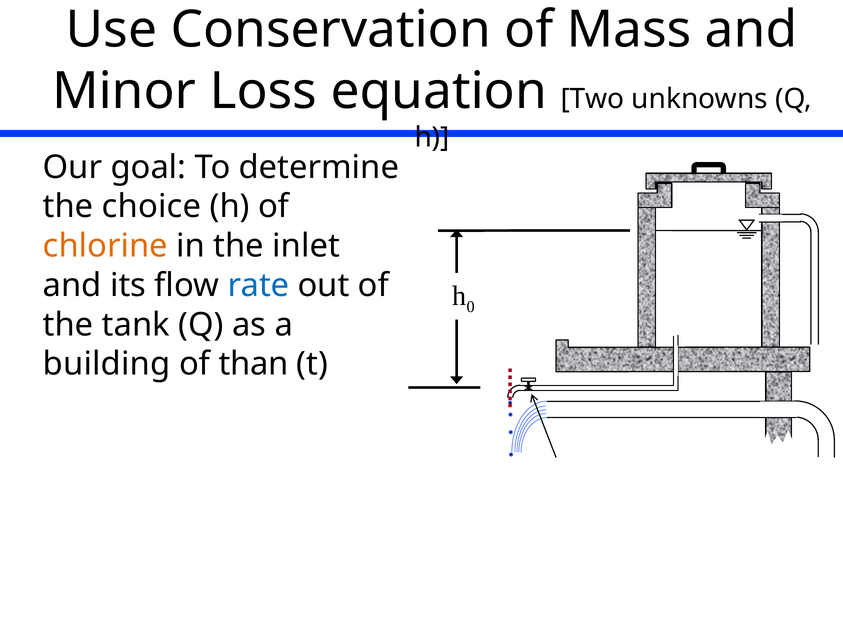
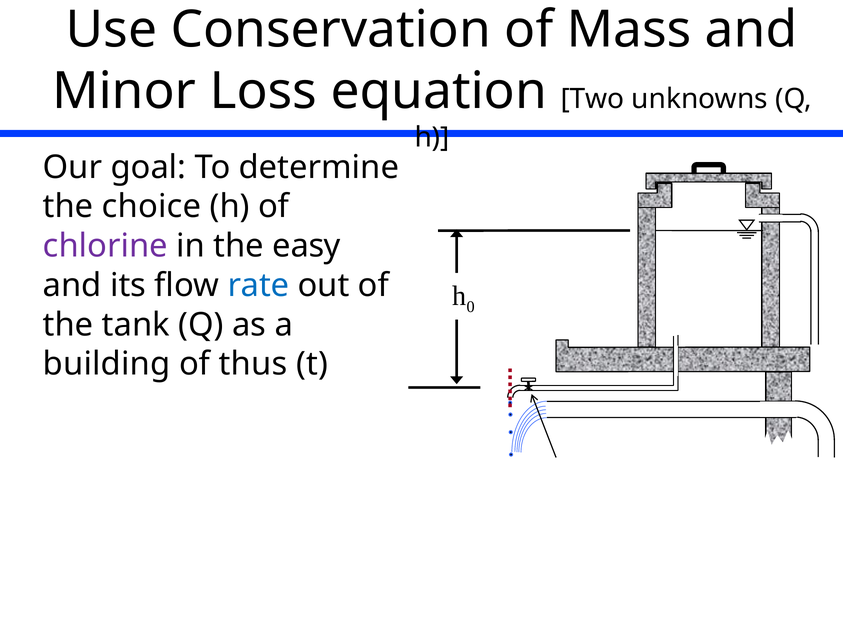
chlorine colour: orange -> purple (105, 246)
inlet: inlet -> easy (307, 246)
than: than -> thus (253, 364)
